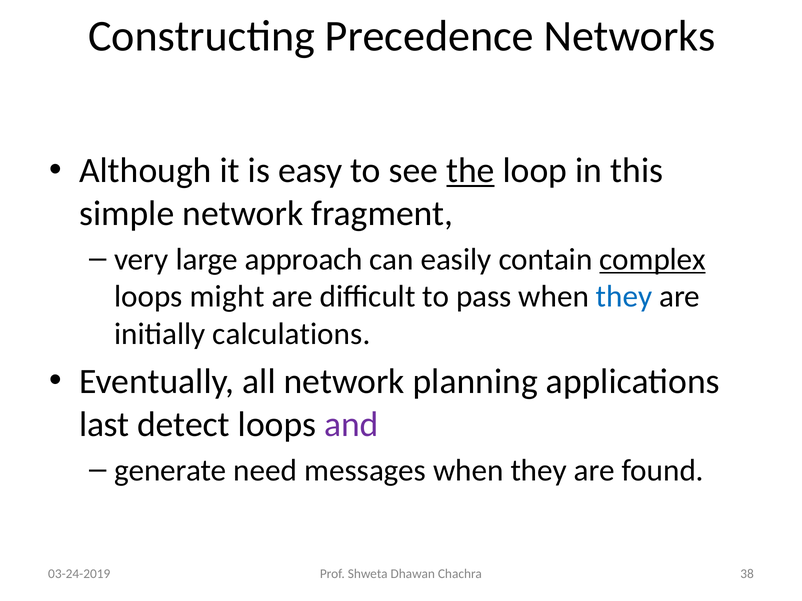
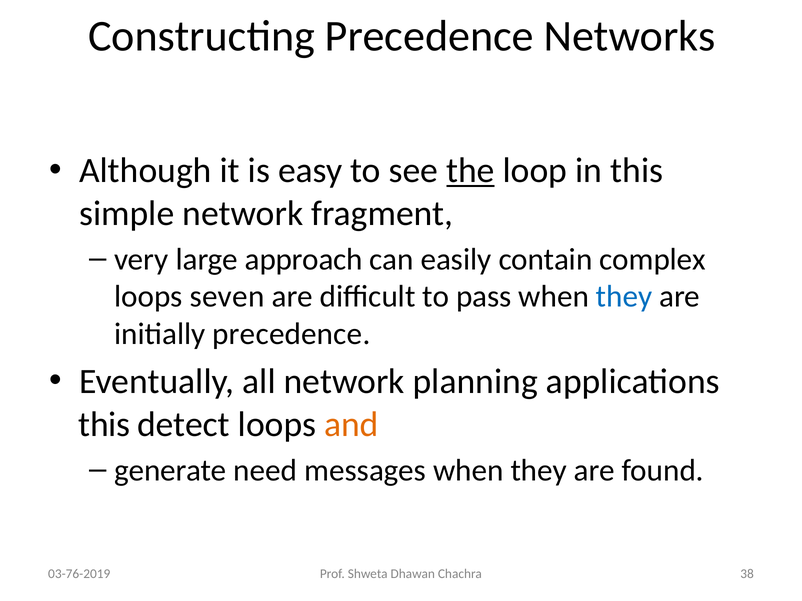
complex underline: present -> none (653, 260)
might: might -> seven (227, 297)
initially calculations: calculations -> precedence (291, 334)
last: last -> this (104, 425)
and colour: purple -> orange (351, 425)
03-24-2019: 03-24-2019 -> 03-76-2019 (79, 574)
